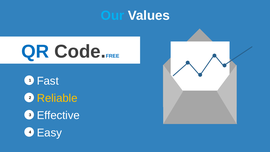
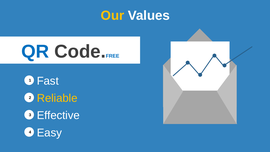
Our colour: light blue -> yellow (112, 16)
